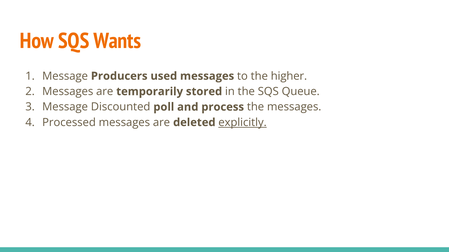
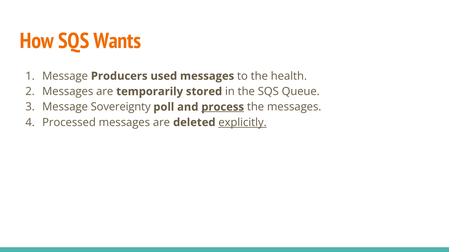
higher: higher -> health (289, 76)
Discounted: Discounted -> Sovereignty (121, 107)
process underline: none -> present (223, 107)
